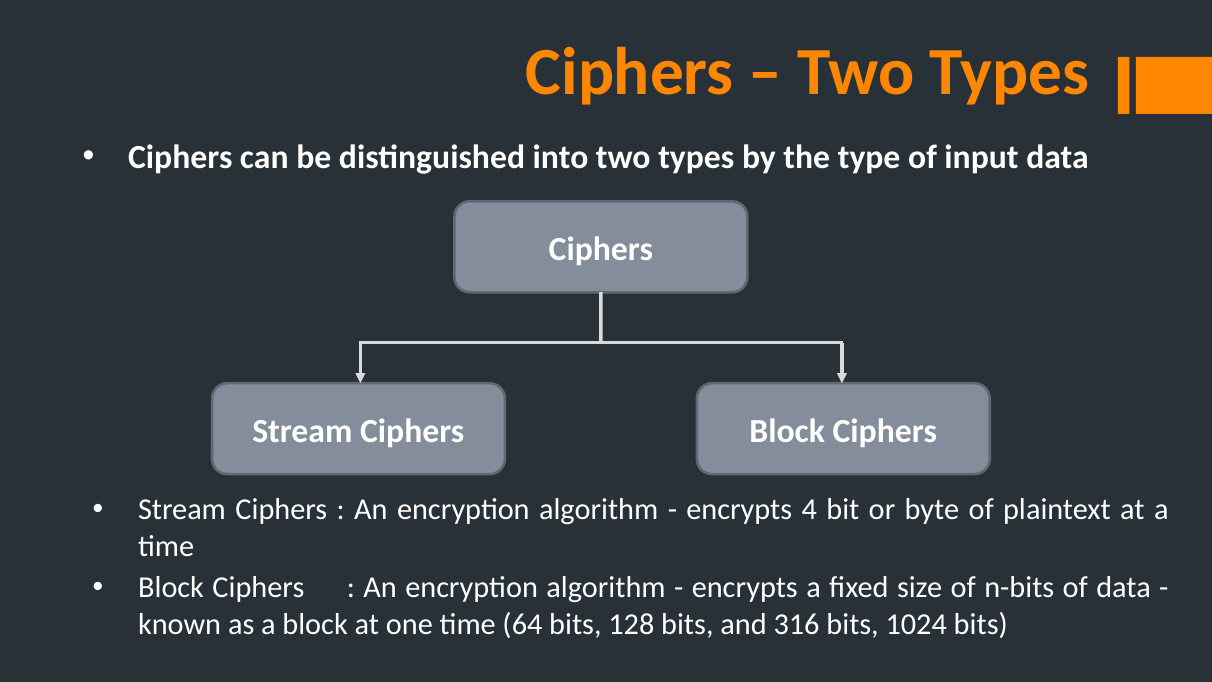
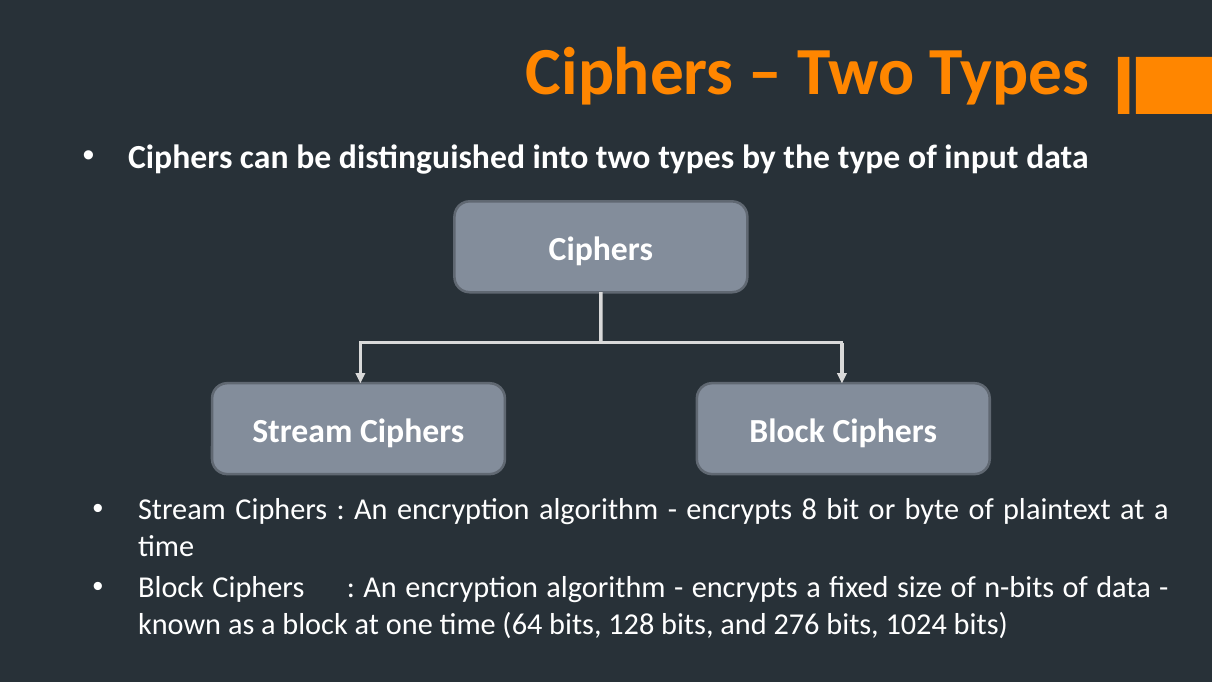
4: 4 -> 8 (809, 510)
316: 316 -> 276 (797, 624)
